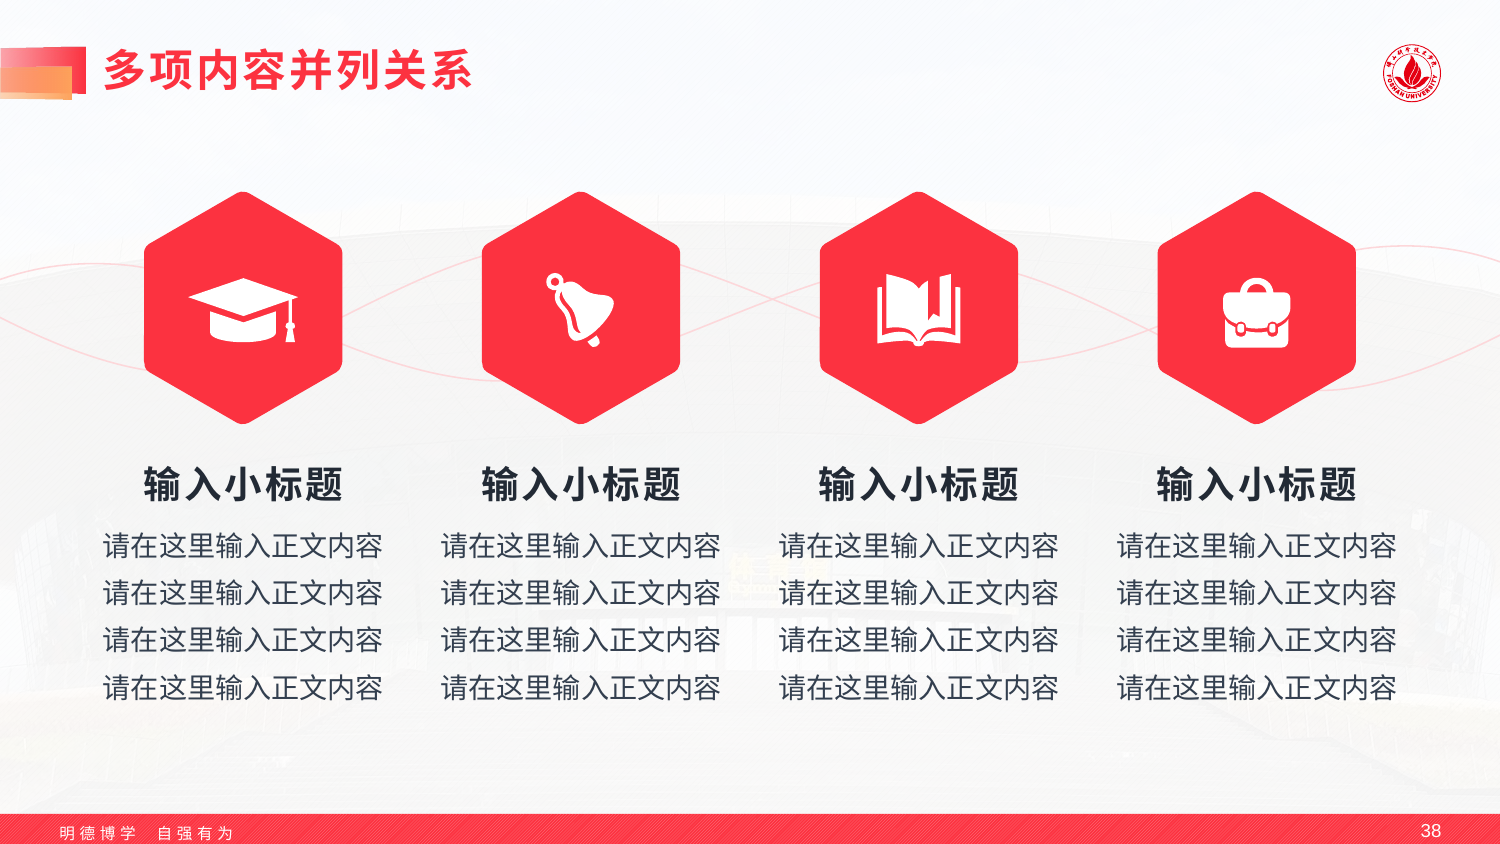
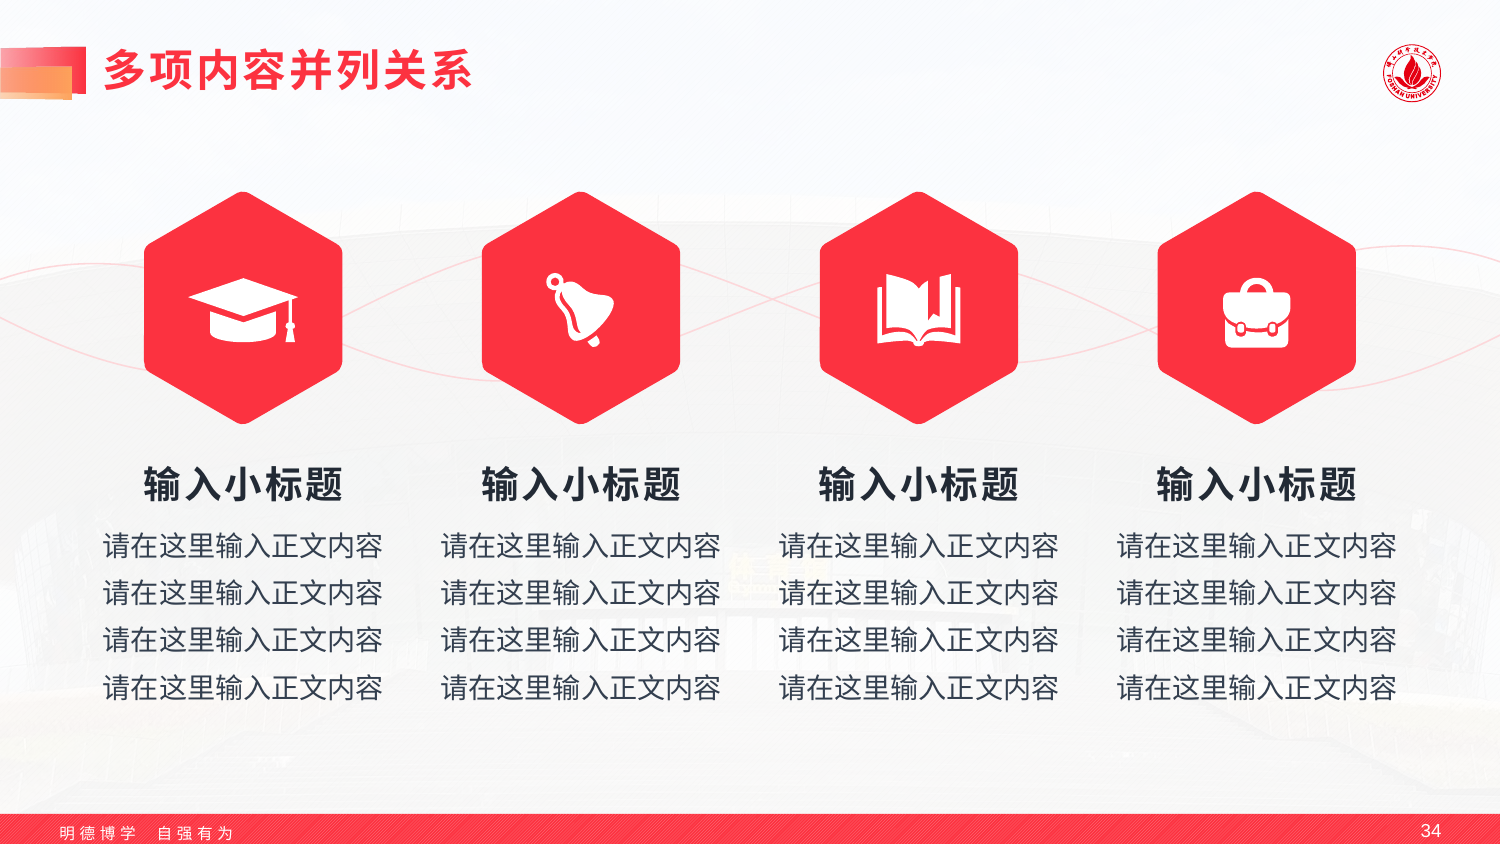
38: 38 -> 34 (1431, 831)
